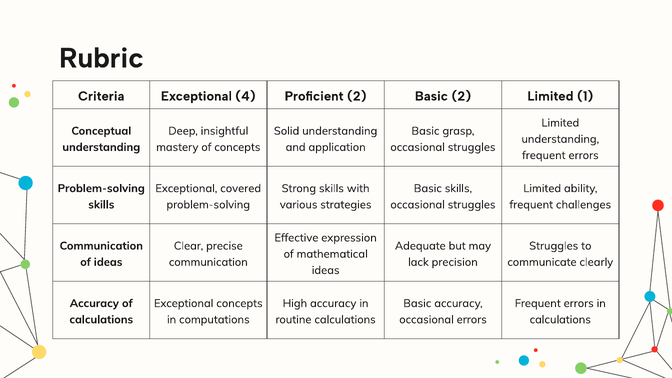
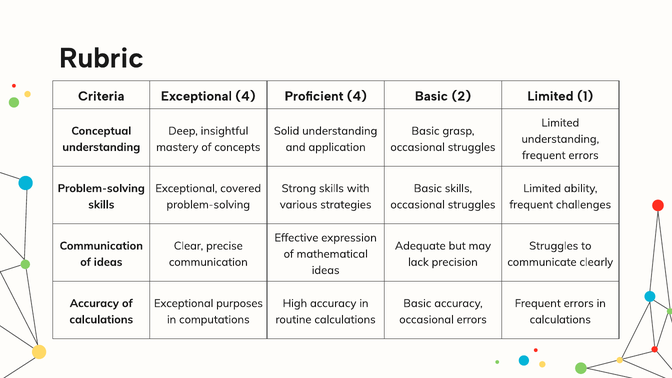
Proficient 2: 2 -> 4 (357, 96)
Exceptional concepts: concepts -> purposes (240, 303)
